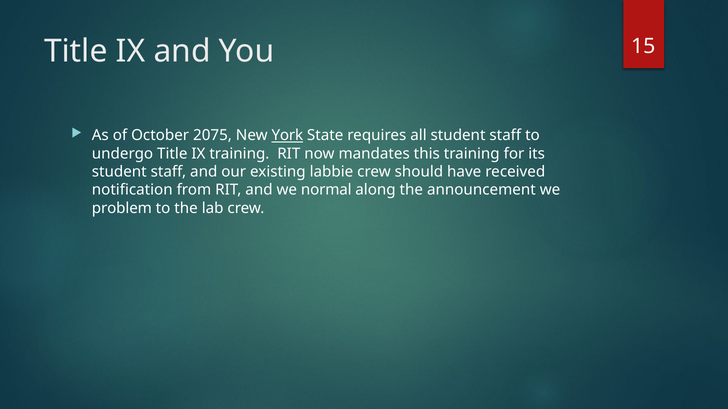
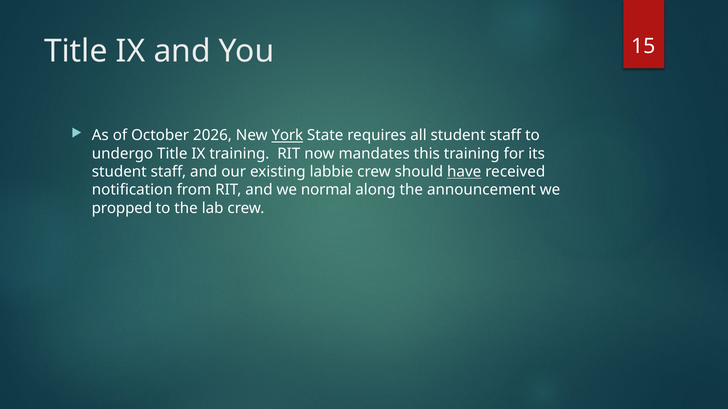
2075: 2075 -> 2026 (213, 136)
have underline: none -> present (464, 172)
problem: problem -> propped (122, 208)
